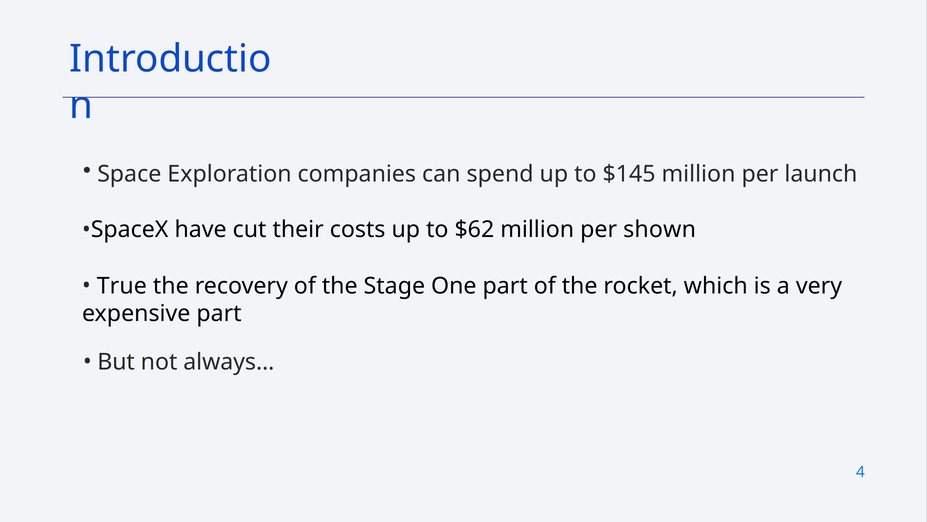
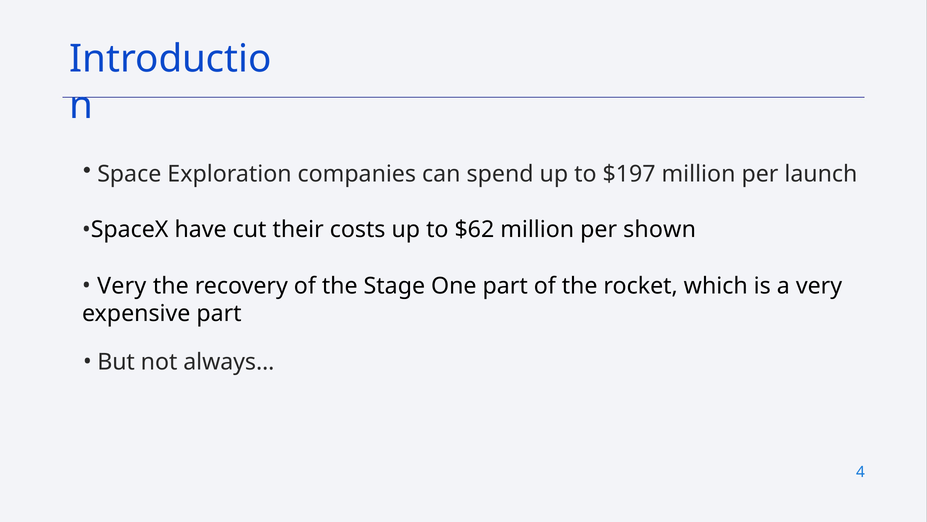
$145: $145 -> $197 (629, 174)
True: True -> Very (122, 286)
